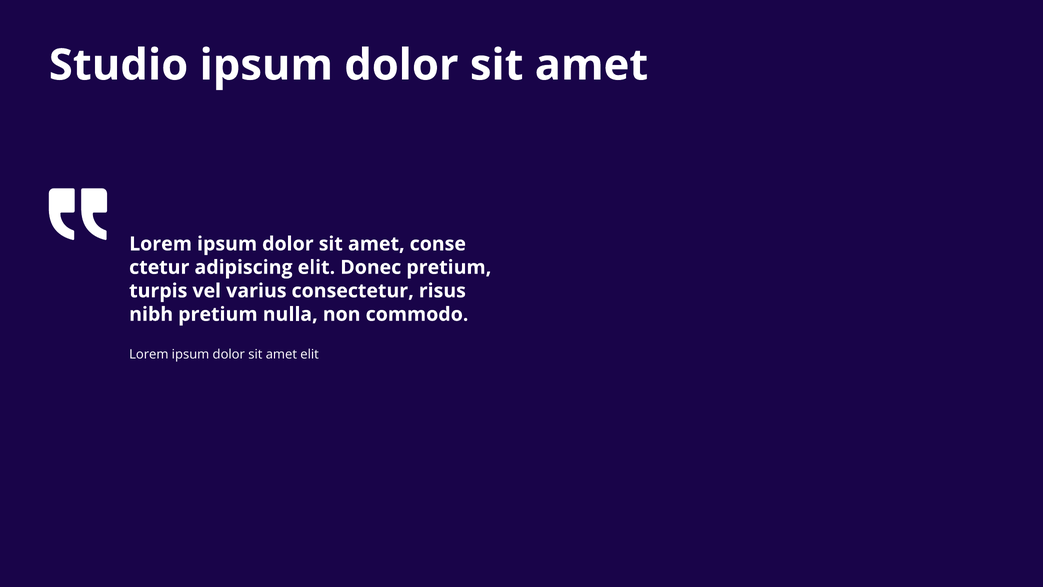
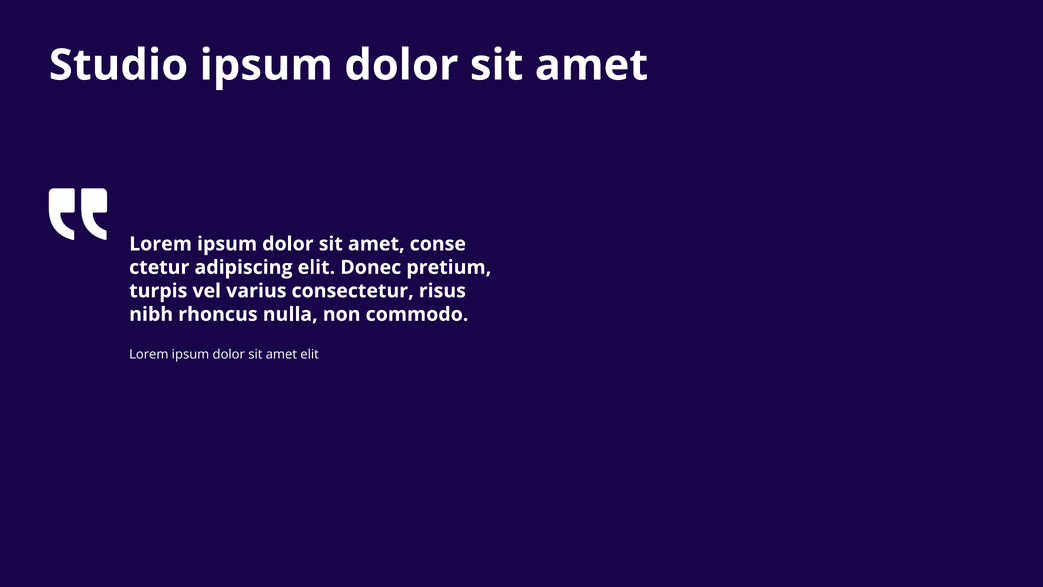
nibh pretium: pretium -> rhoncus (218, 314)
